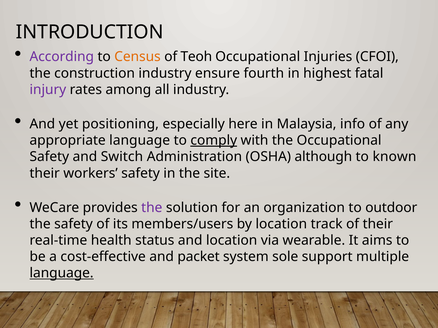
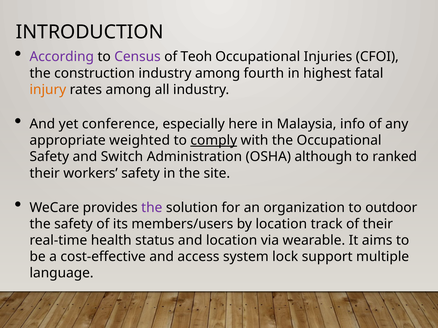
Census colour: orange -> purple (137, 57)
industry ensure: ensure -> among (218, 73)
injury colour: purple -> orange (48, 90)
positioning: positioning -> conference (120, 124)
appropriate language: language -> weighted (140, 141)
known: known -> ranked (395, 157)
packet: packet -> access (198, 257)
sole: sole -> lock (285, 257)
language underline: present -> none (62, 274)
